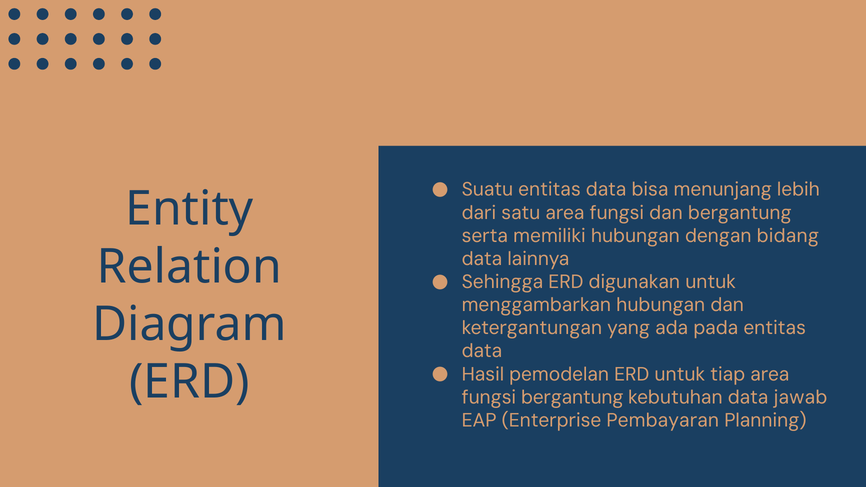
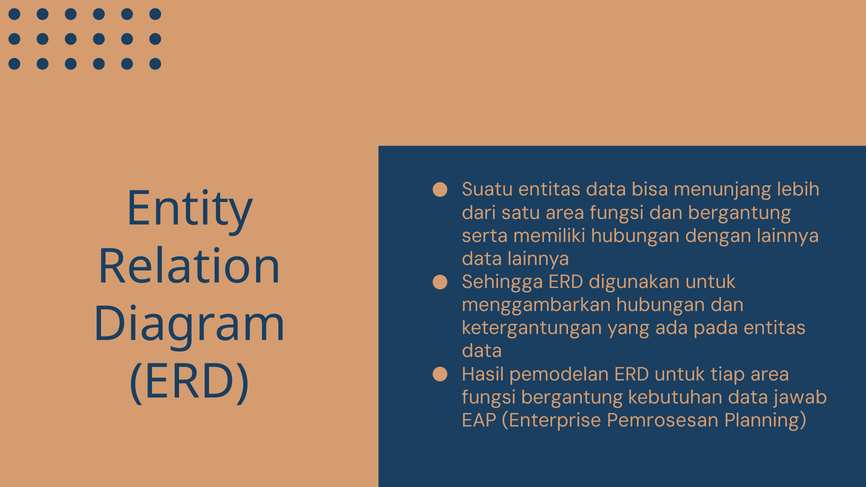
dengan bidang: bidang -> lainnya (788, 236)
Pembayaran: Pembayaran -> Pemrosesan (663, 420)
